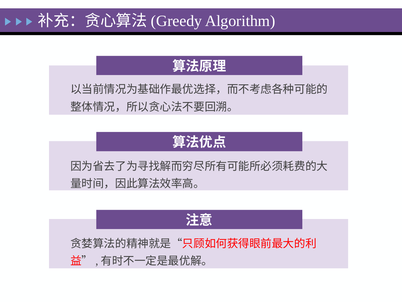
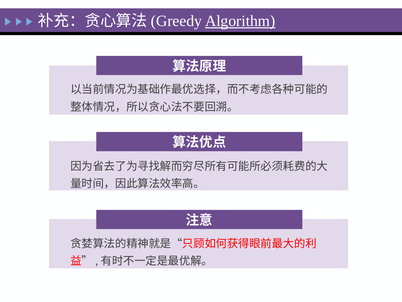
Algorithm underline: none -> present (240, 21)
